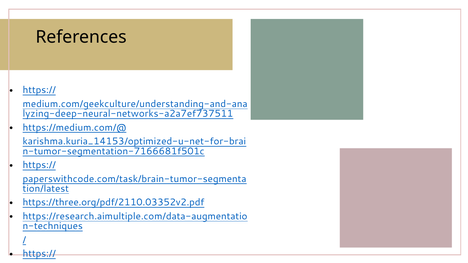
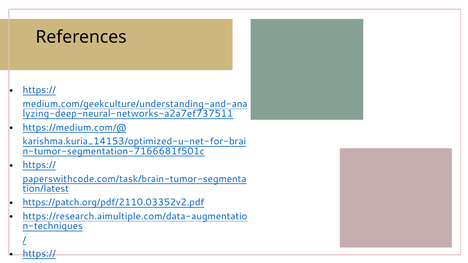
https://three.org/pdf/2110.03352v2.pdf: https://three.org/pdf/2110.03352v2.pdf -> https://patch.org/pdf/2110.03352v2.pdf (113, 203)
